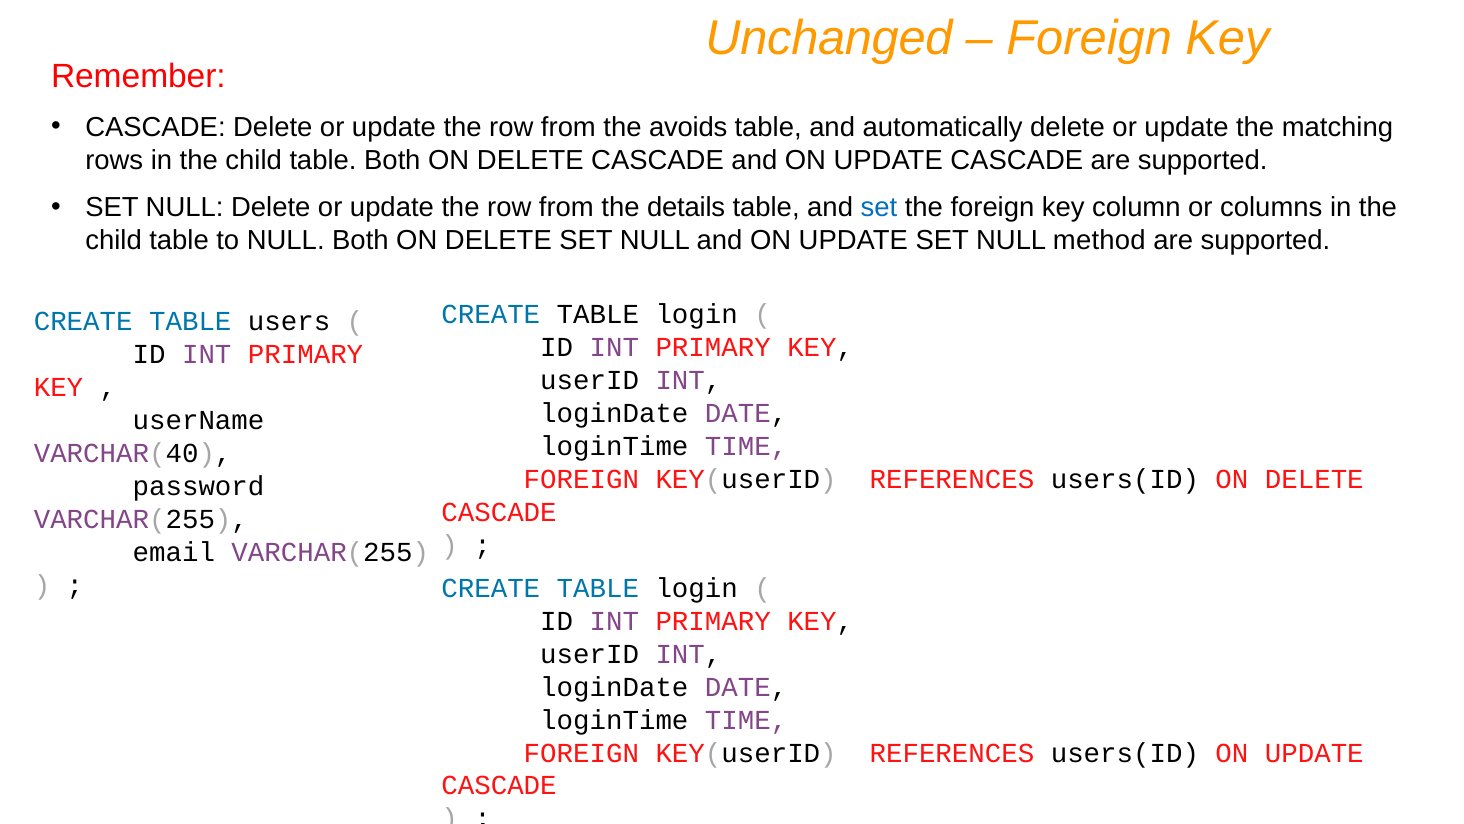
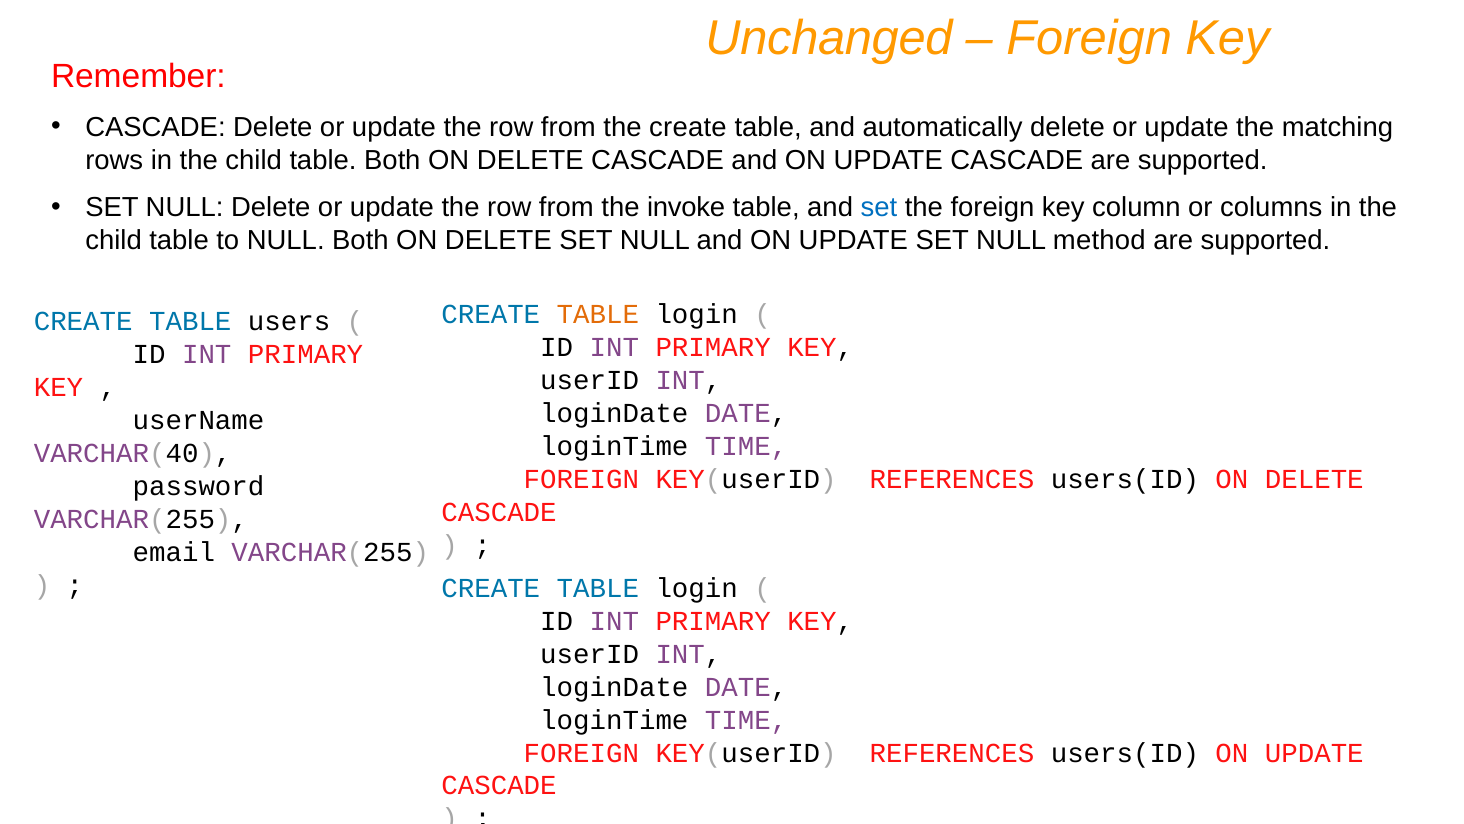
the avoids: avoids -> create (688, 127)
details: details -> invoke (686, 208)
TABLE colour: black -> orange (598, 314)
